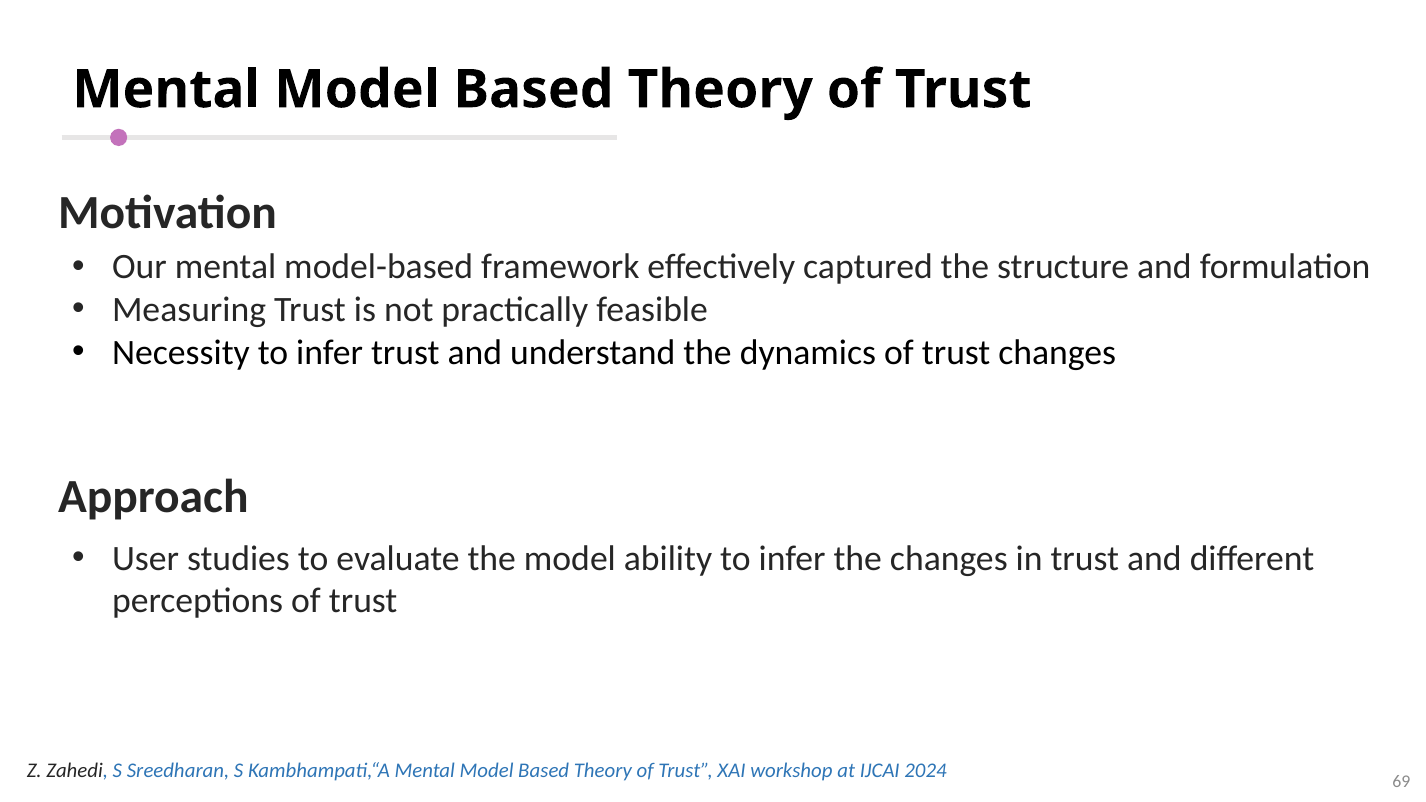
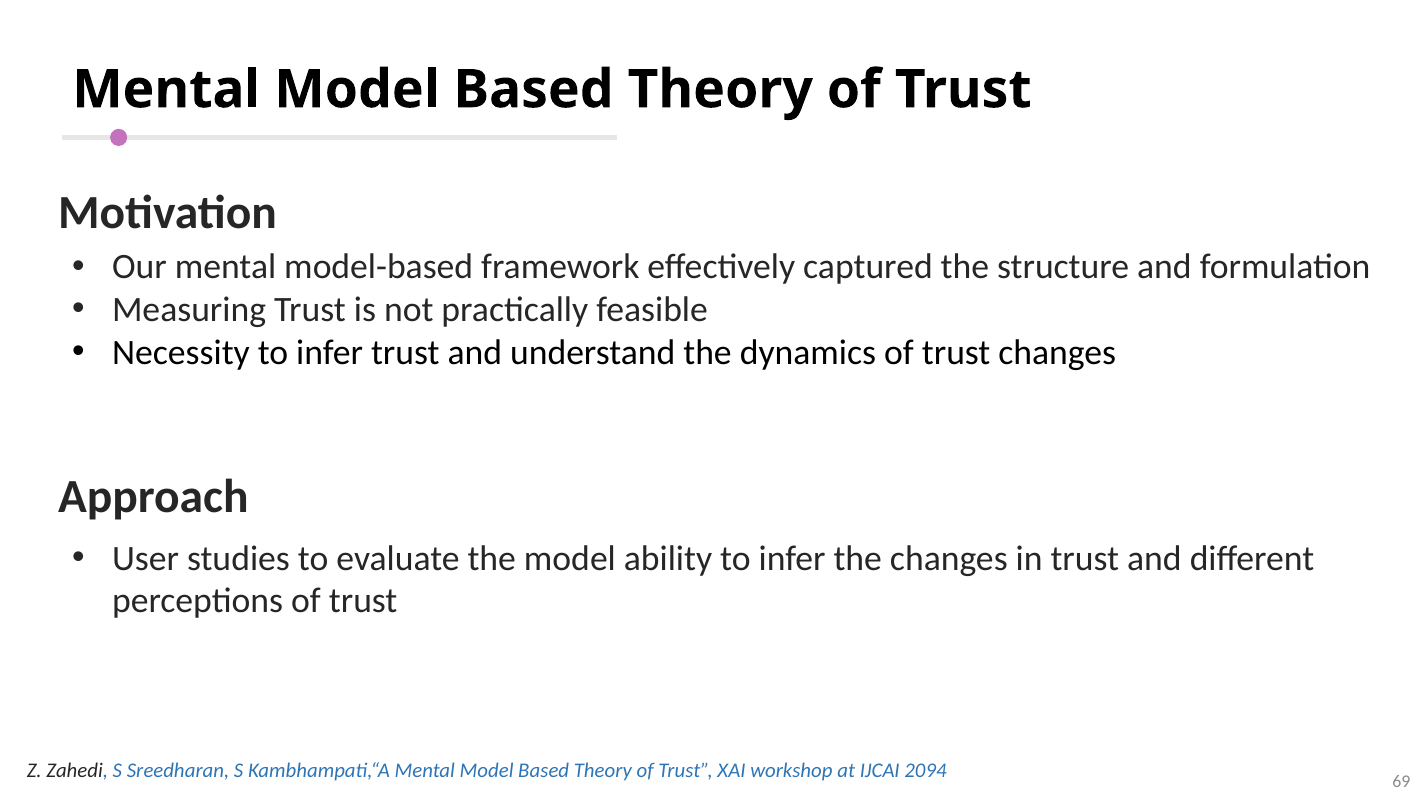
2024: 2024 -> 2094 (926, 770)
